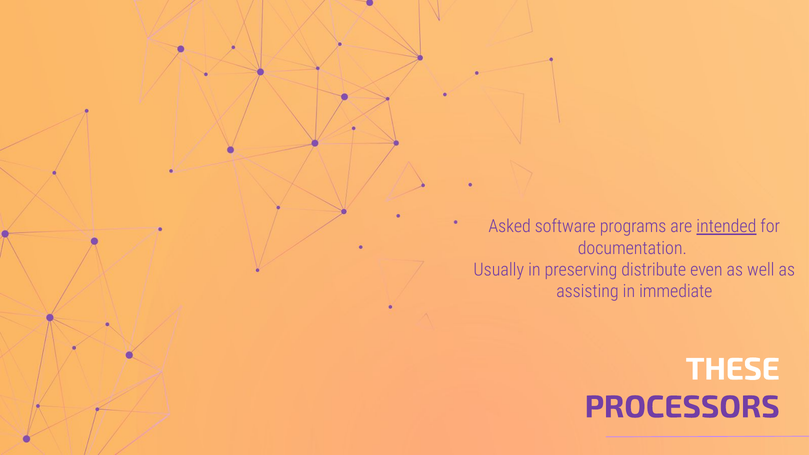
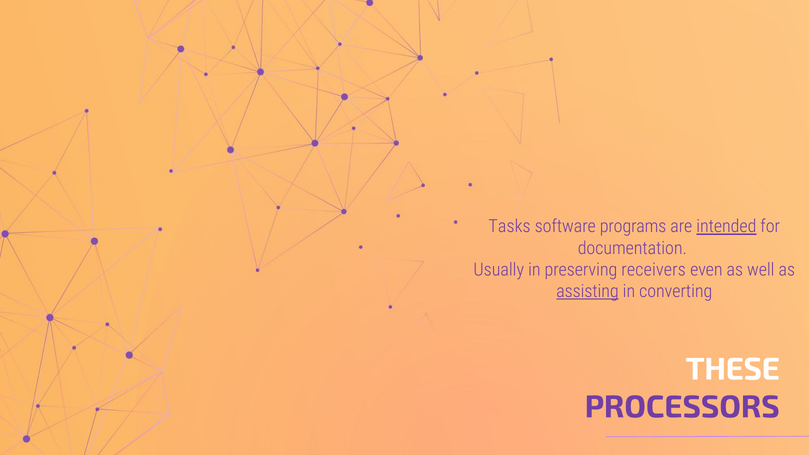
Asked: Asked -> Tasks (510, 227)
distribute: distribute -> receivers (654, 270)
assisting underline: none -> present (587, 291)
immediate: immediate -> converting (676, 291)
